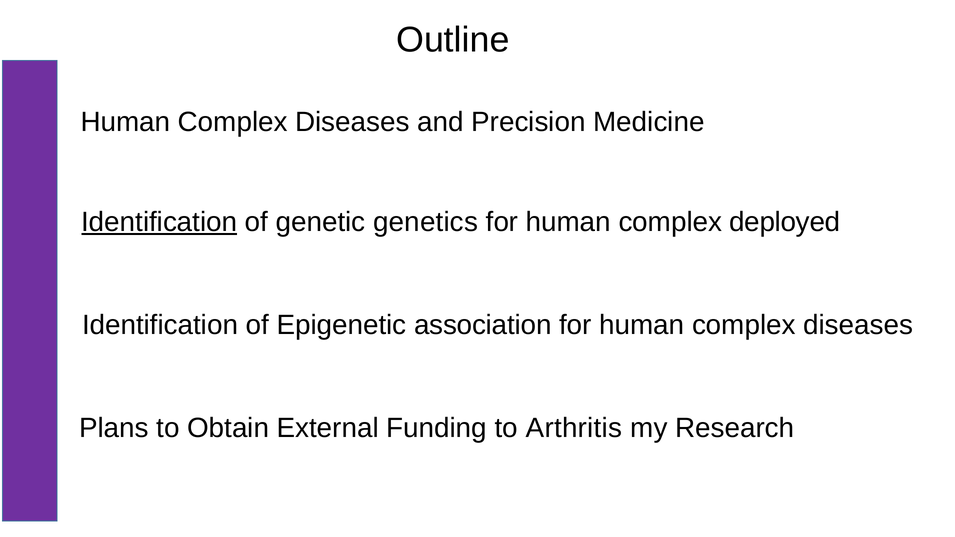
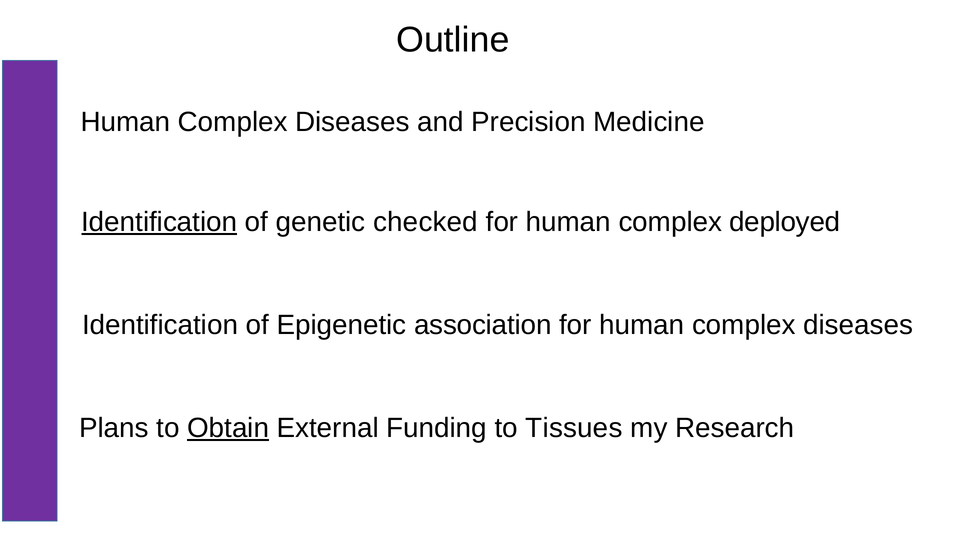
genetics: genetics -> checked (426, 222)
Obtain underline: none -> present (228, 428)
Arthritis: Arthritis -> Tissues (574, 428)
